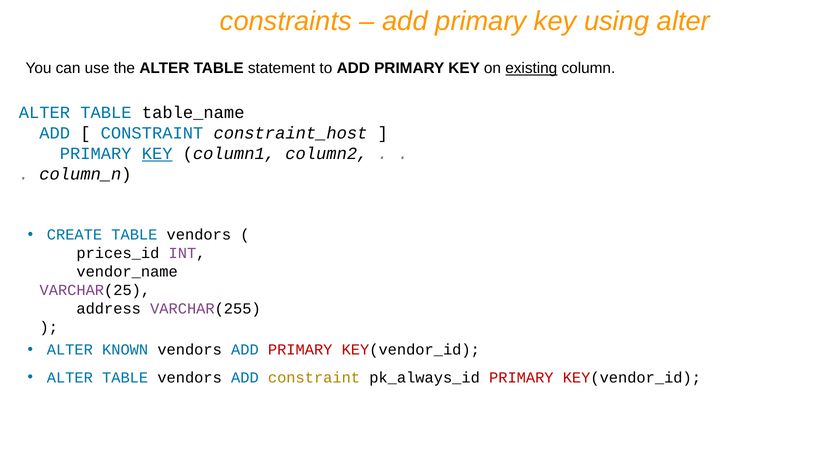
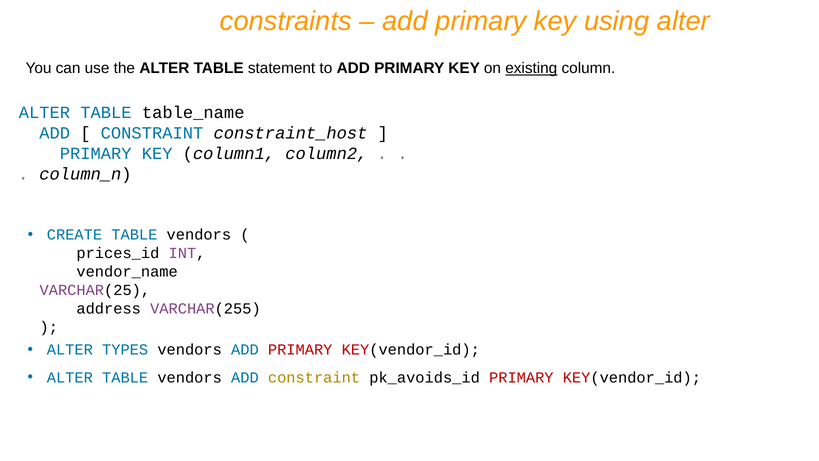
KEY underline: present -> none (157, 153)
KNOWN: KNOWN -> TYPES (125, 350)
pk_always_id: pk_always_id -> pk_avoids_id (425, 377)
